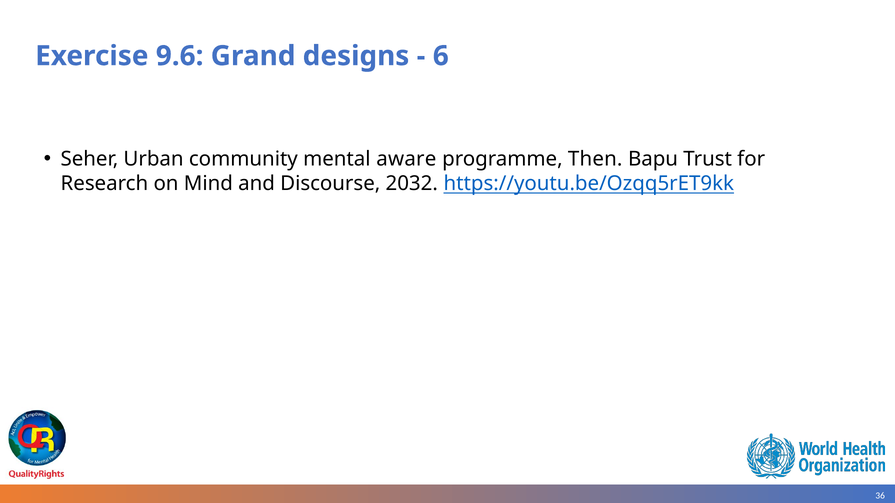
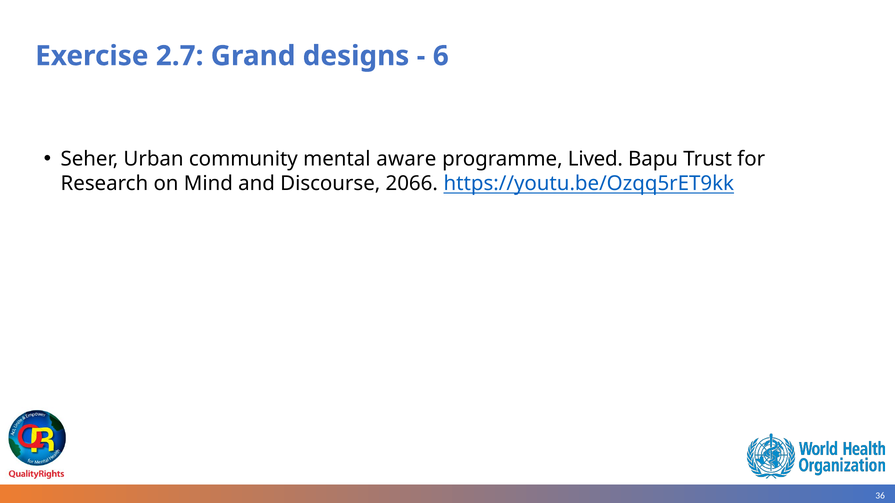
9.6: 9.6 -> 2.7 (180, 56)
Then: Then -> Lived (595, 159)
2032: 2032 -> 2066 (412, 184)
